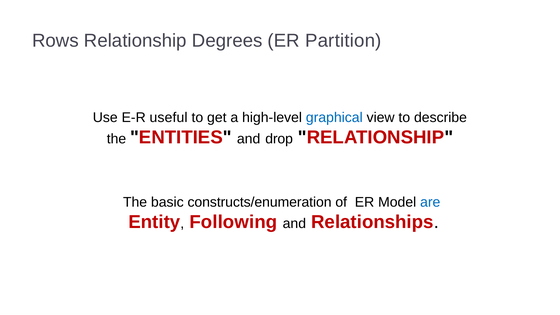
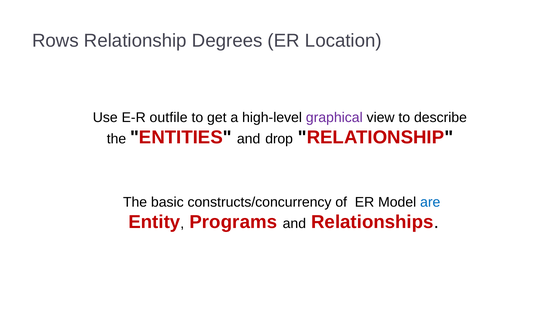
Partition: Partition -> Location (343, 41)
useful: useful -> outfile (169, 117)
graphical colour: blue -> purple (334, 117)
constructs/enumeration: constructs/enumeration -> constructs/concurrency (260, 202)
Following: Following -> Programs (233, 222)
